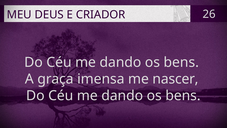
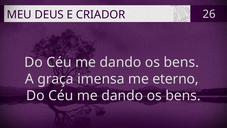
nascer: nascer -> eterno (175, 79)
